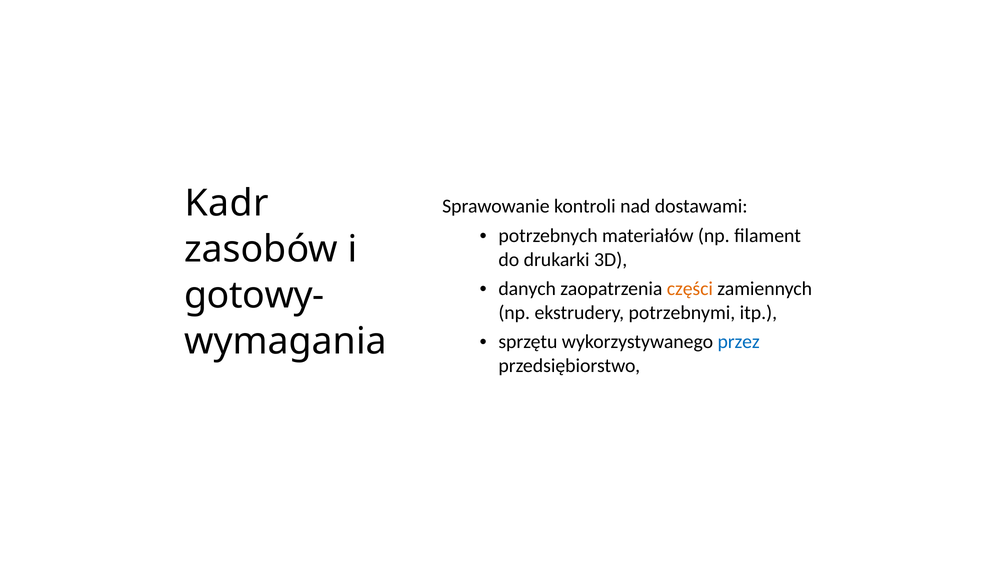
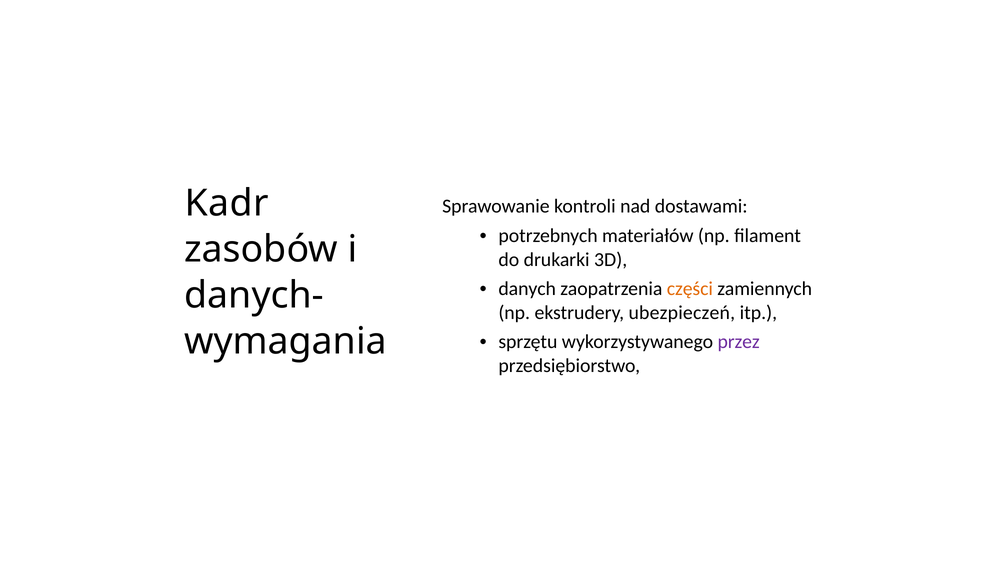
gotowy-: gotowy- -> danych- (254, 296)
potrzebnymi: potrzebnymi -> ubezpieczeń (682, 313)
przez colour: blue -> purple (739, 342)
